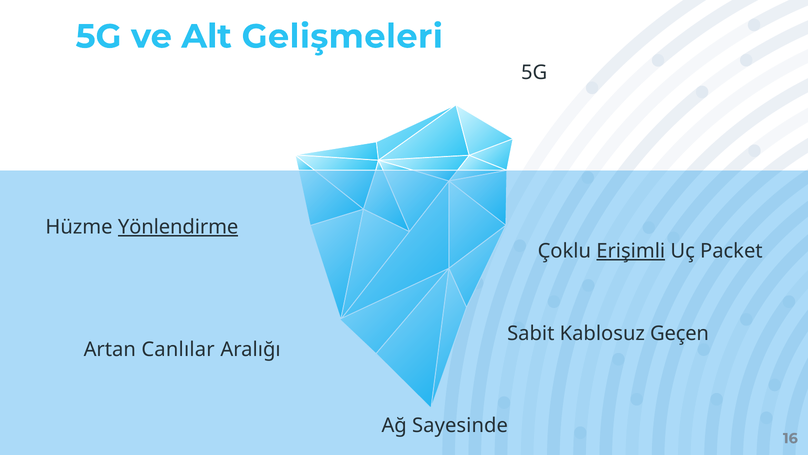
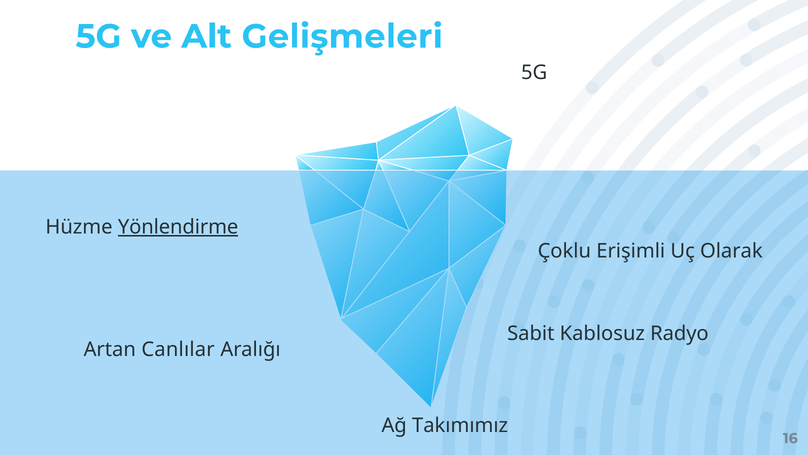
Erişimli underline: present -> none (631, 251)
Packet: Packet -> Olarak (731, 251)
Geçen: Geçen -> Radyo (679, 333)
Sayesinde: Sayesinde -> Takımımız (460, 425)
